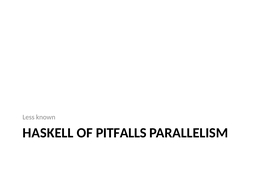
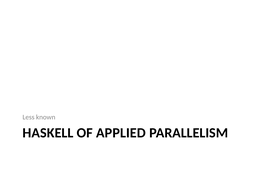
PITFALLS: PITFALLS -> APPLIED (121, 133)
